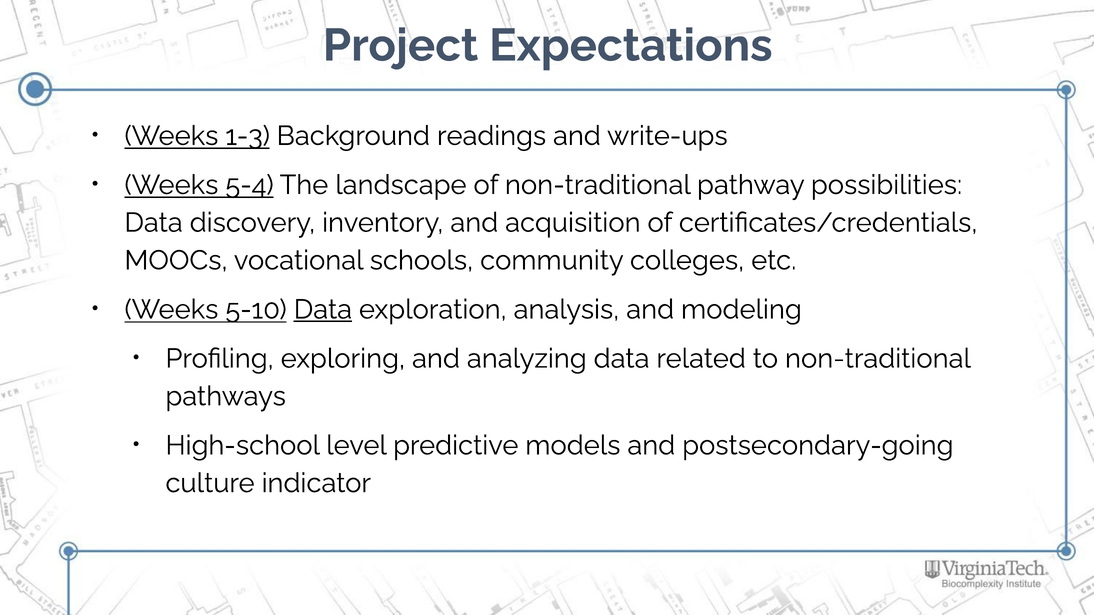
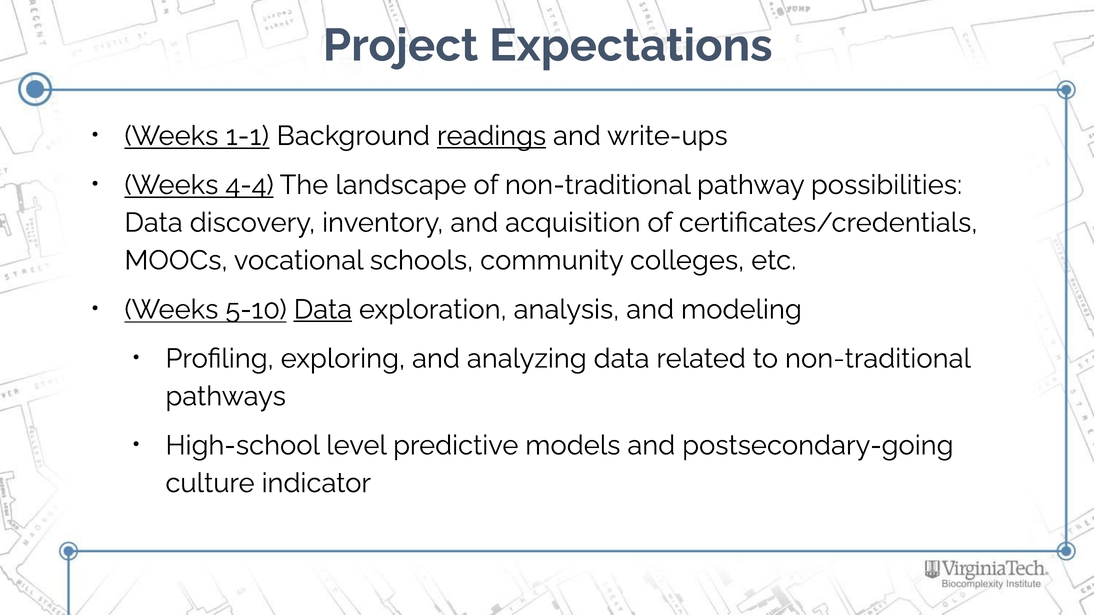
1-3: 1-3 -> 1-1 (247, 136)
readings underline: none -> present (492, 136)
5-4: 5-4 -> 4-4 (250, 185)
